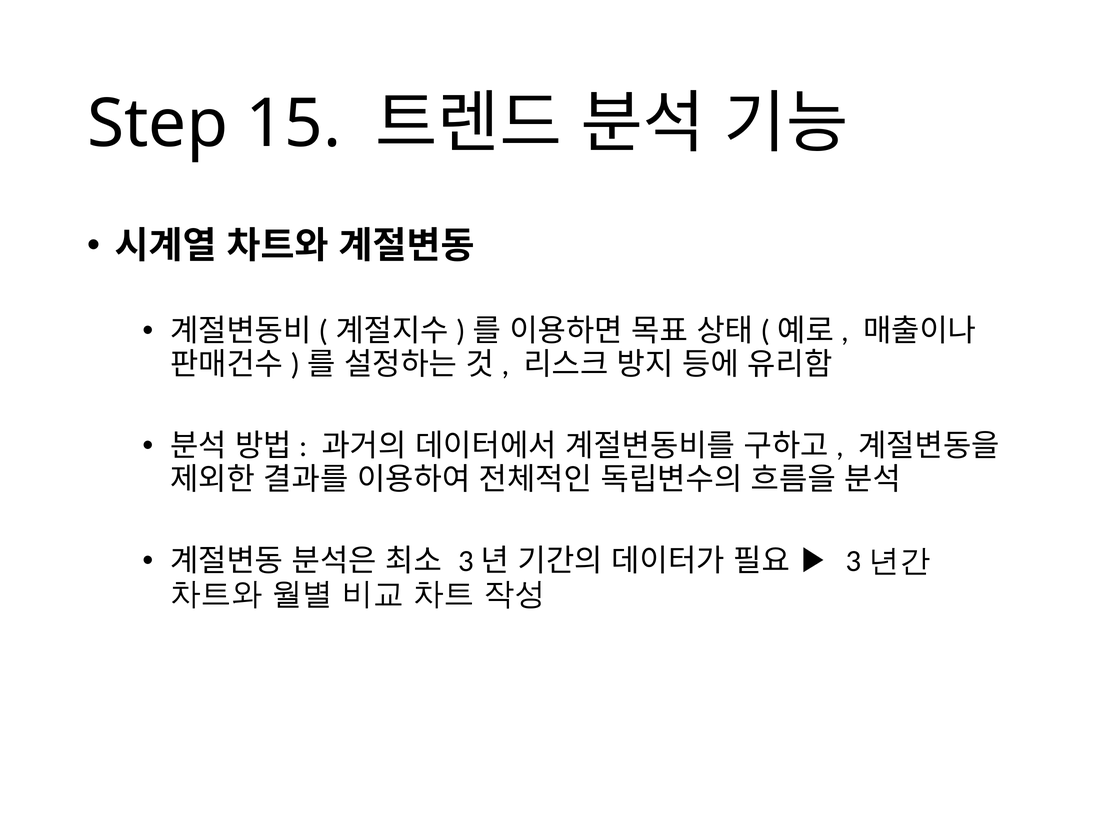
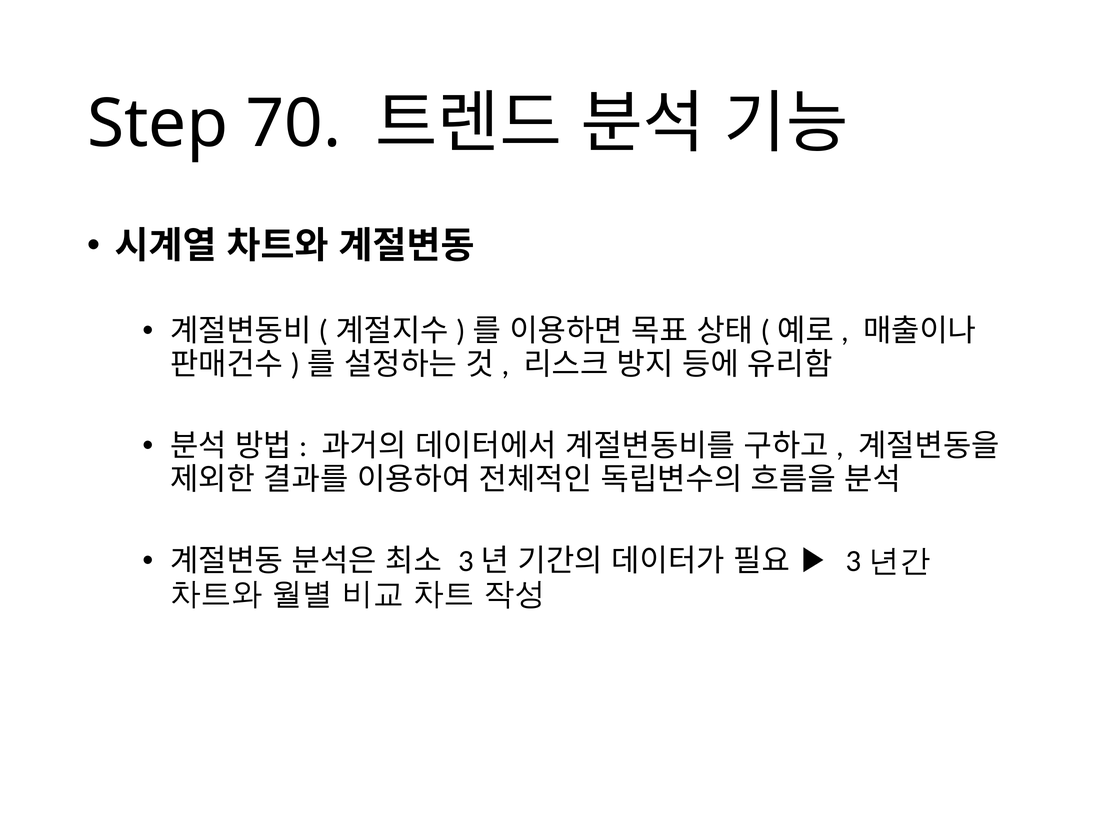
15: 15 -> 70 (293, 124)
